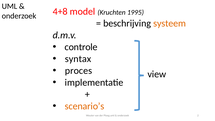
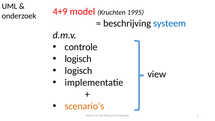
4+8: 4+8 -> 4+9 (60, 12)
systeem colour: orange -> blue (170, 23)
syntax: syntax -> logisch (78, 59)
proces: proces -> logisch (79, 71)
